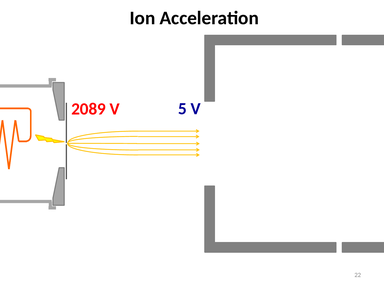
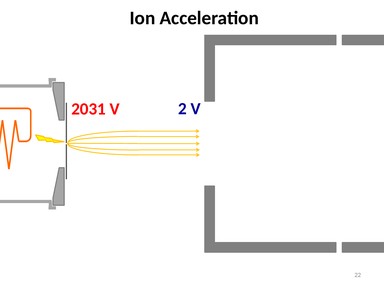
2089: 2089 -> 2031 (89, 109)
5: 5 -> 2 (182, 109)
